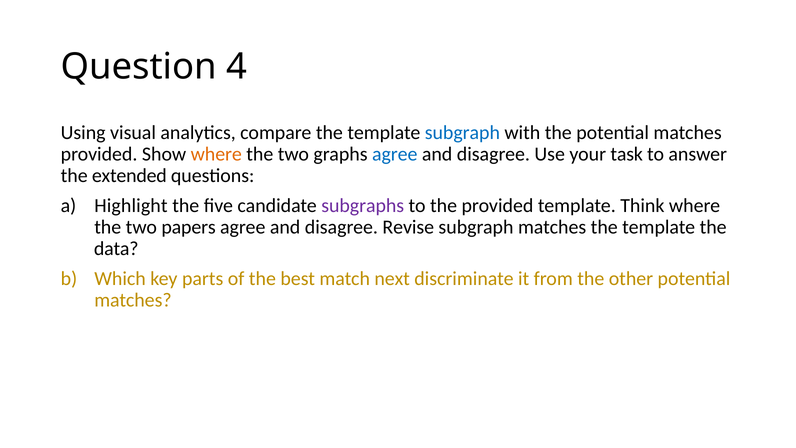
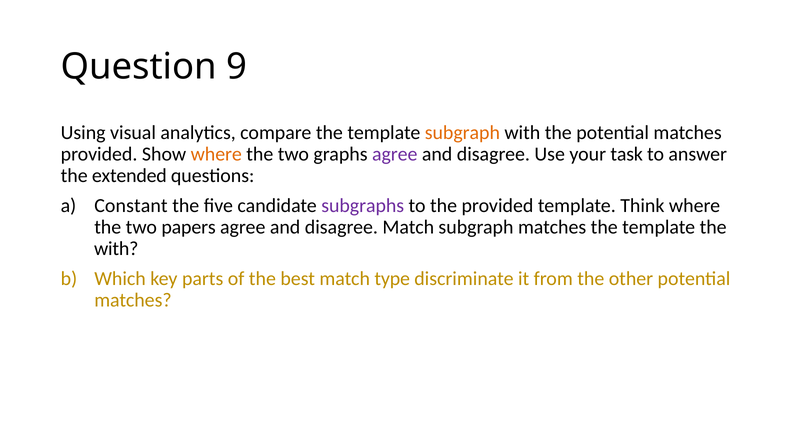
4: 4 -> 9 (237, 67)
subgraph colour: blue -> orange (462, 133)
agree colour: blue -> purple (395, 154)
Highlight: Highlight -> Constant (131, 206)
disagree Revise: Revise -> Match (408, 227)
data: data -> with (116, 249)
next: next -> type (392, 278)
